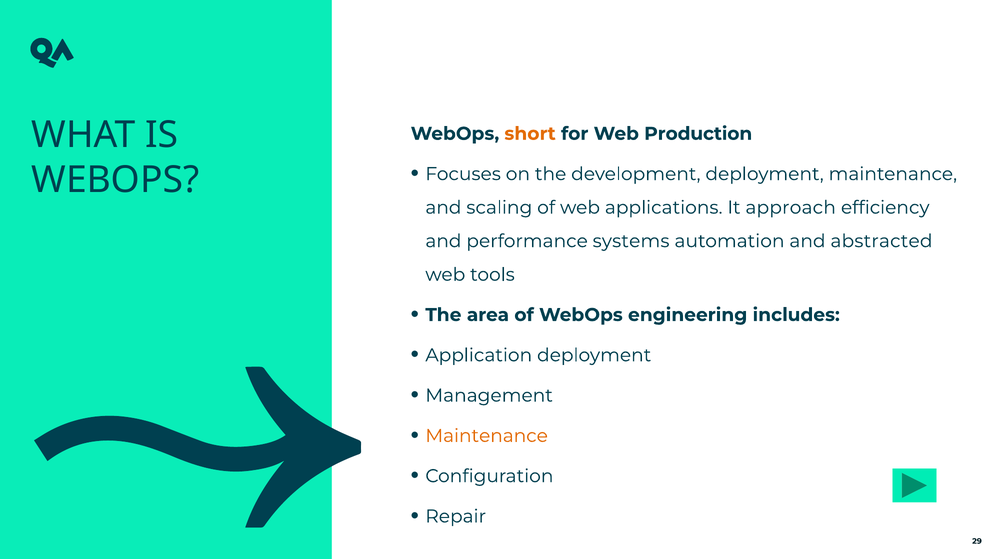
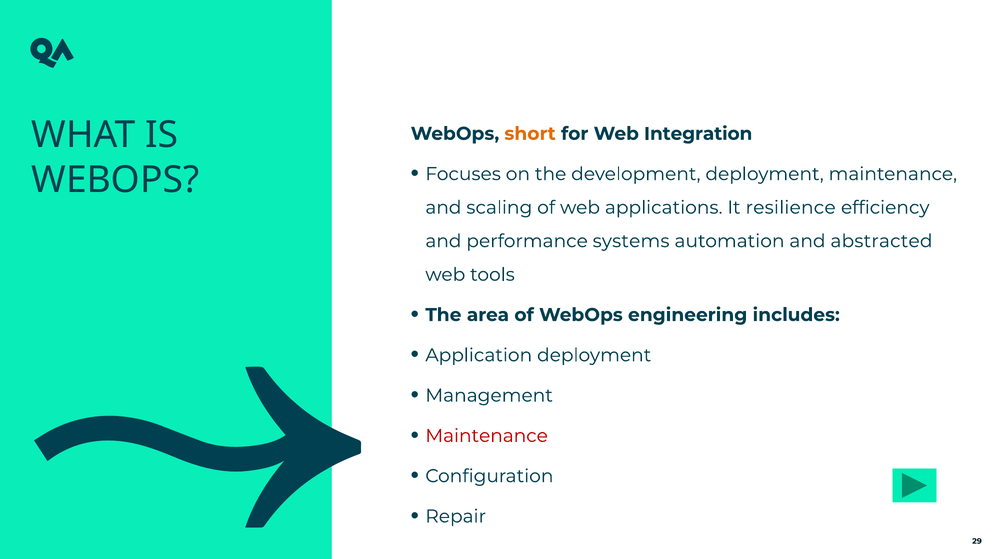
Production: Production -> Integration (698, 134)
approach: approach -> resilience (791, 208)
Maintenance colour: orange -> red (487, 436)
